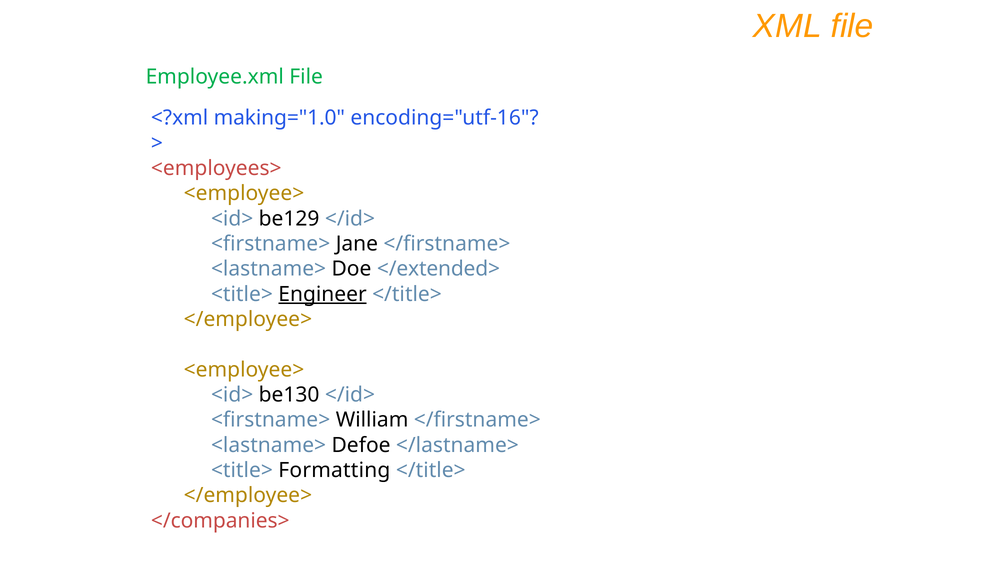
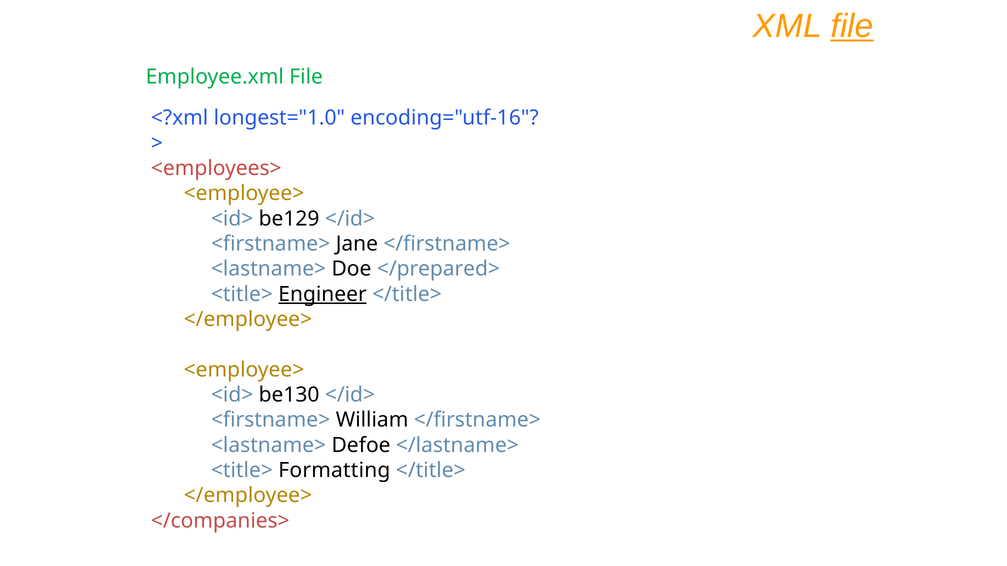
file underline: none -> present (852, 26)
making="1.0: making="1.0 -> longest="1.0 (279, 118)
</extended>: </extended> -> </prepared> (438, 269)
